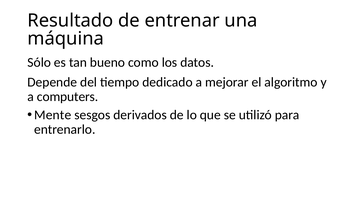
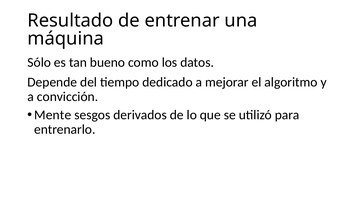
computers: computers -> convicción (68, 97)
